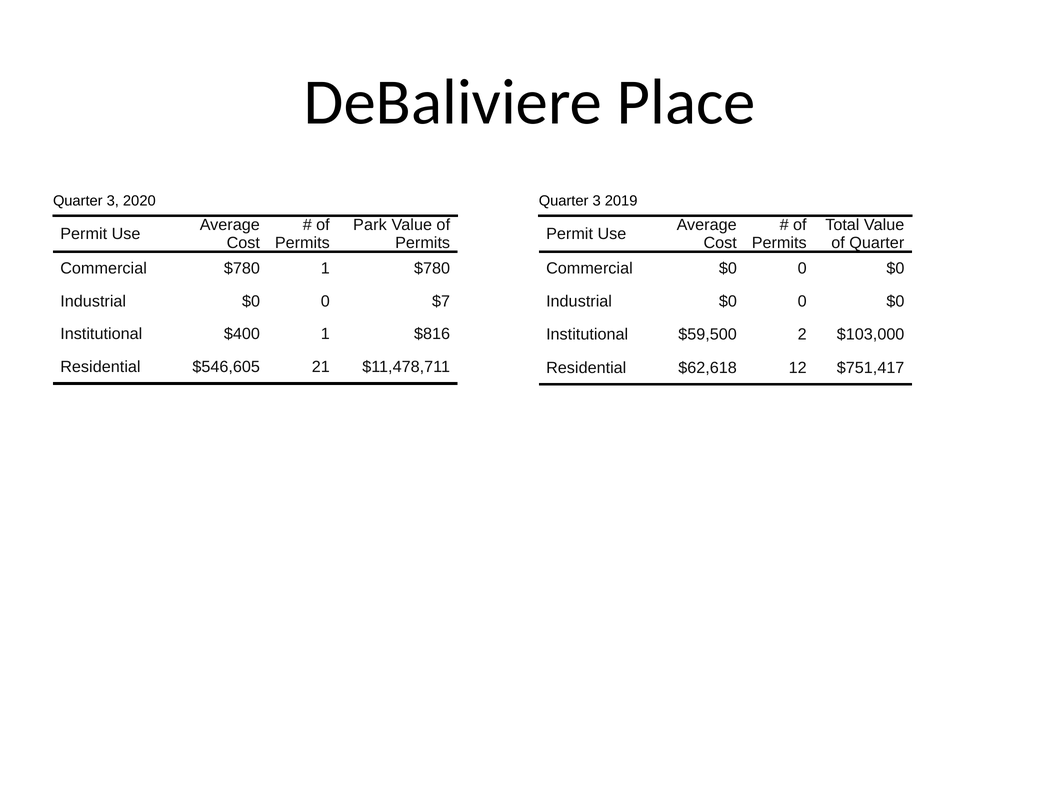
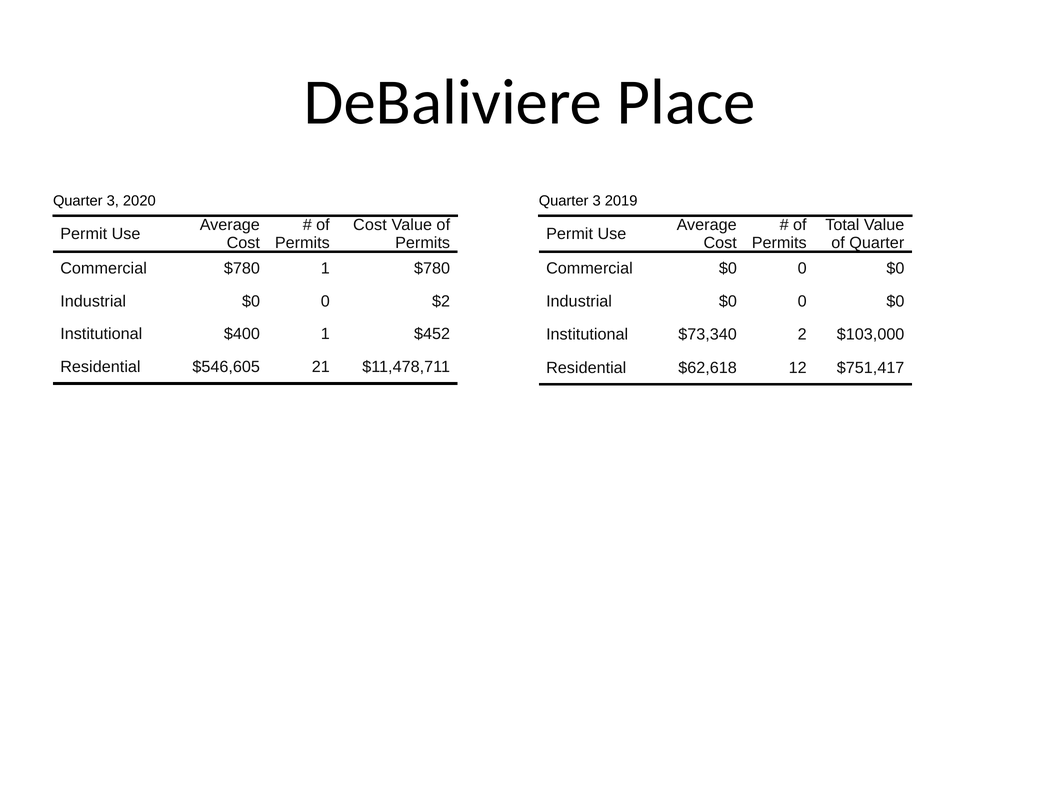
Park: Park -> Cost (370, 225)
$7: $7 -> $2 (441, 301)
$816: $816 -> $452 (432, 334)
$59,500: $59,500 -> $73,340 (708, 334)
